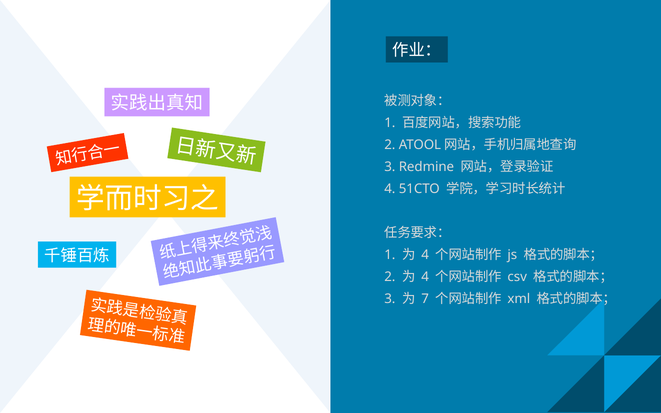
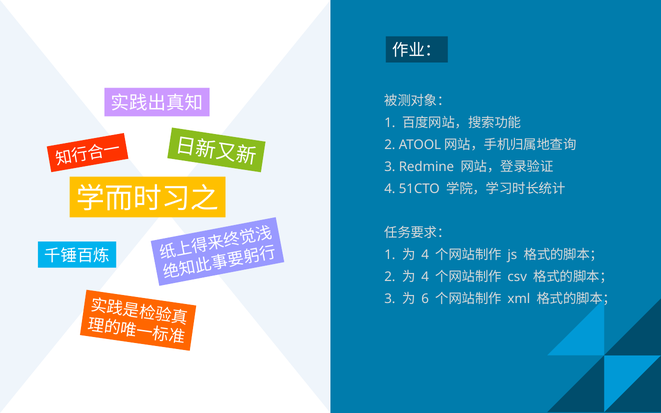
7: 7 -> 6 (425, 299)
